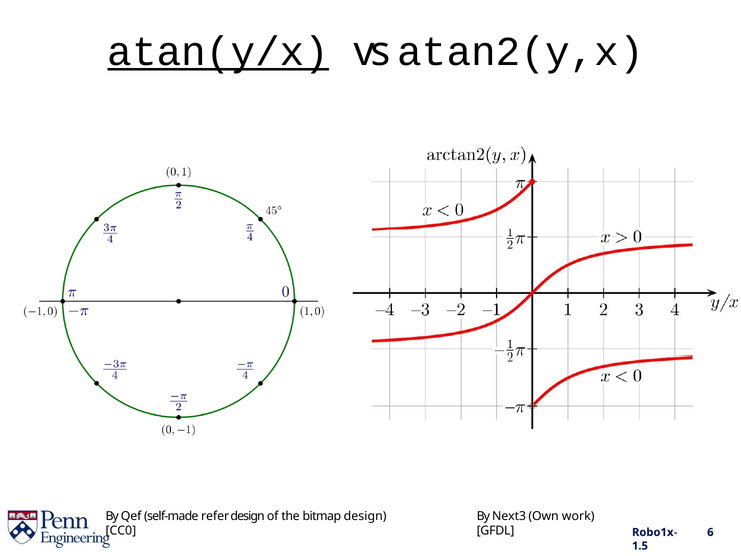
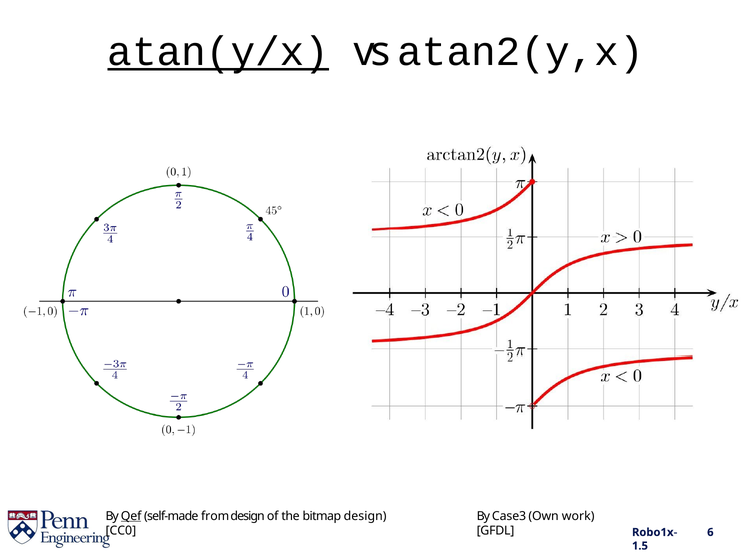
Qef underline: none -> present (131, 516)
refer: refer -> from (215, 516)
Next3: Next3 -> Case3 (509, 516)
